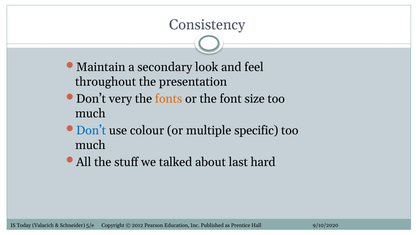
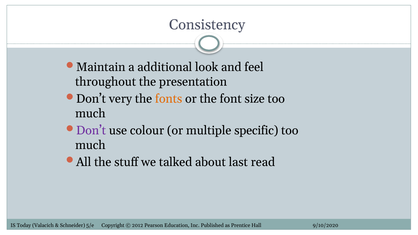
secondary: secondary -> additional (165, 67)
Don’t colour: blue -> purple (91, 130)
hard: hard -> read (263, 162)
